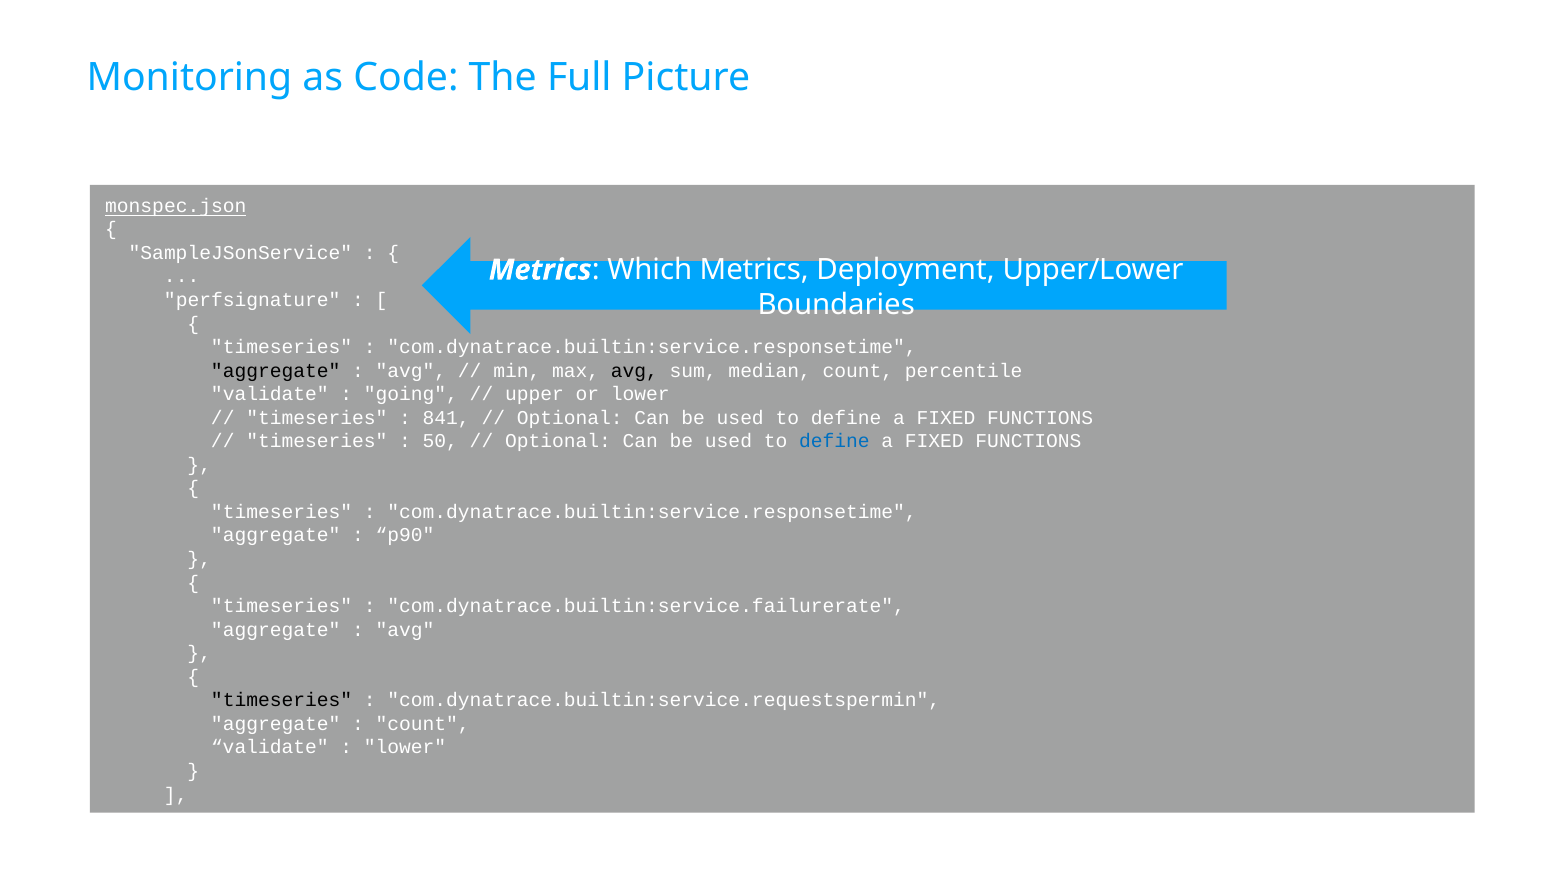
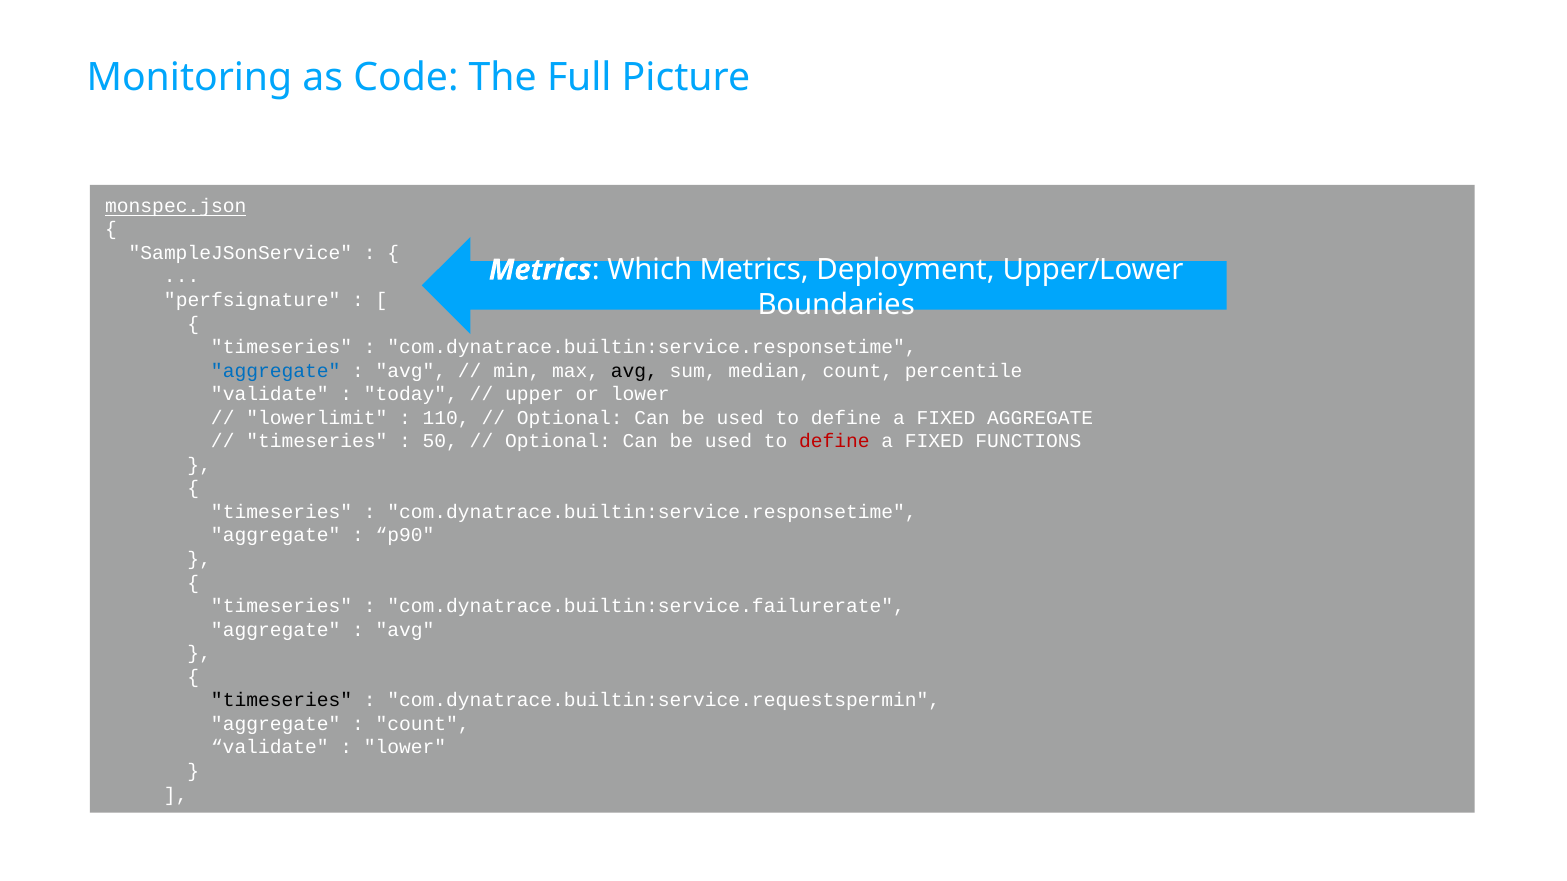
aggregate colour: black -> blue (276, 371)
going: going -> today (411, 394)
timeseries: timeseries -> lowerlimit (317, 418)
841: 841 -> 110 (446, 418)
FUNCTIONS: FUNCTIONS -> AGGREGATE (1040, 418)
define colour: blue -> red (834, 442)
